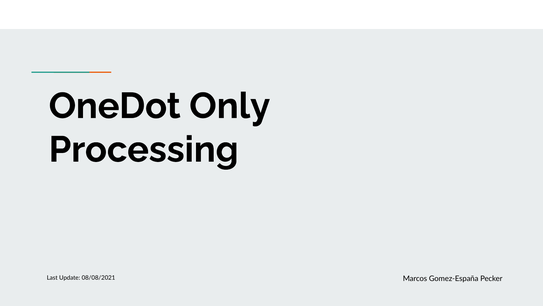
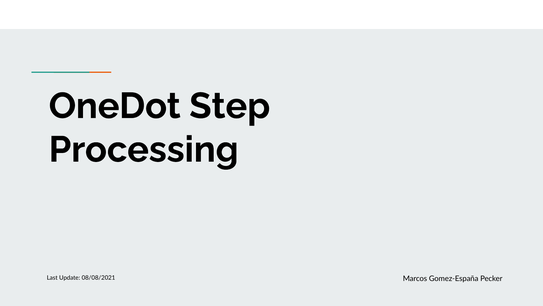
Only: Only -> Step (230, 106)
